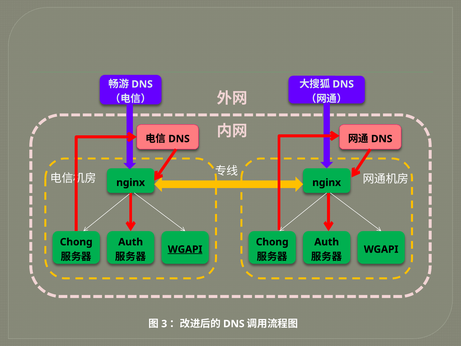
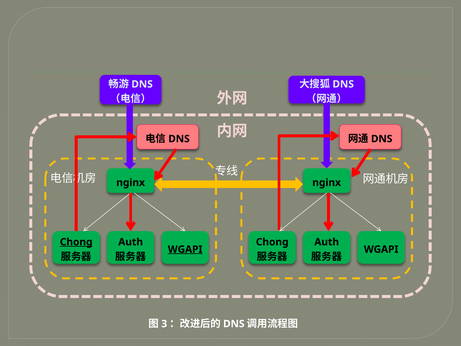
Chong underline: none -> present (76, 242)
